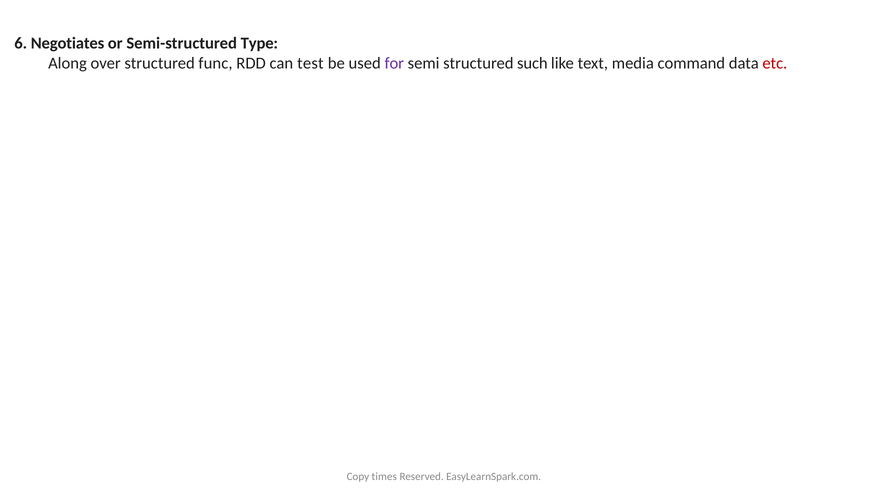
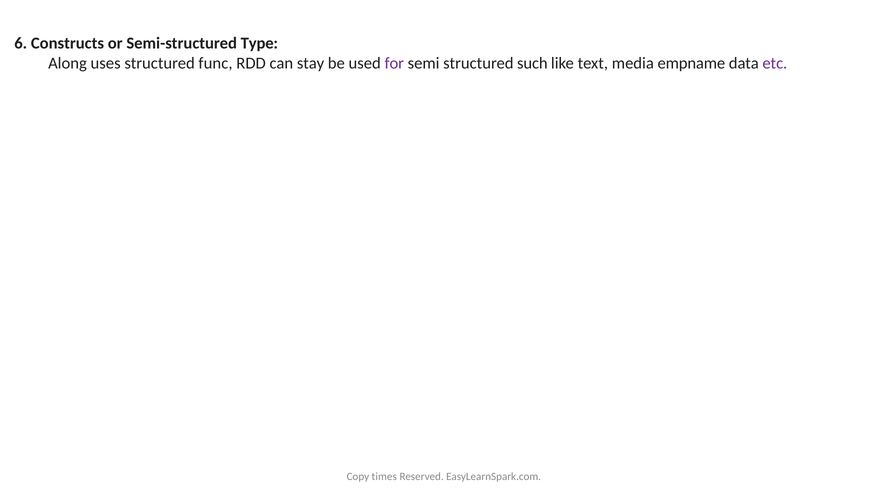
Negotiates: Negotiates -> Constructs (67, 43)
over: over -> uses (106, 63)
test: test -> stay (311, 63)
command: command -> empname (691, 63)
etc colour: red -> purple (775, 63)
